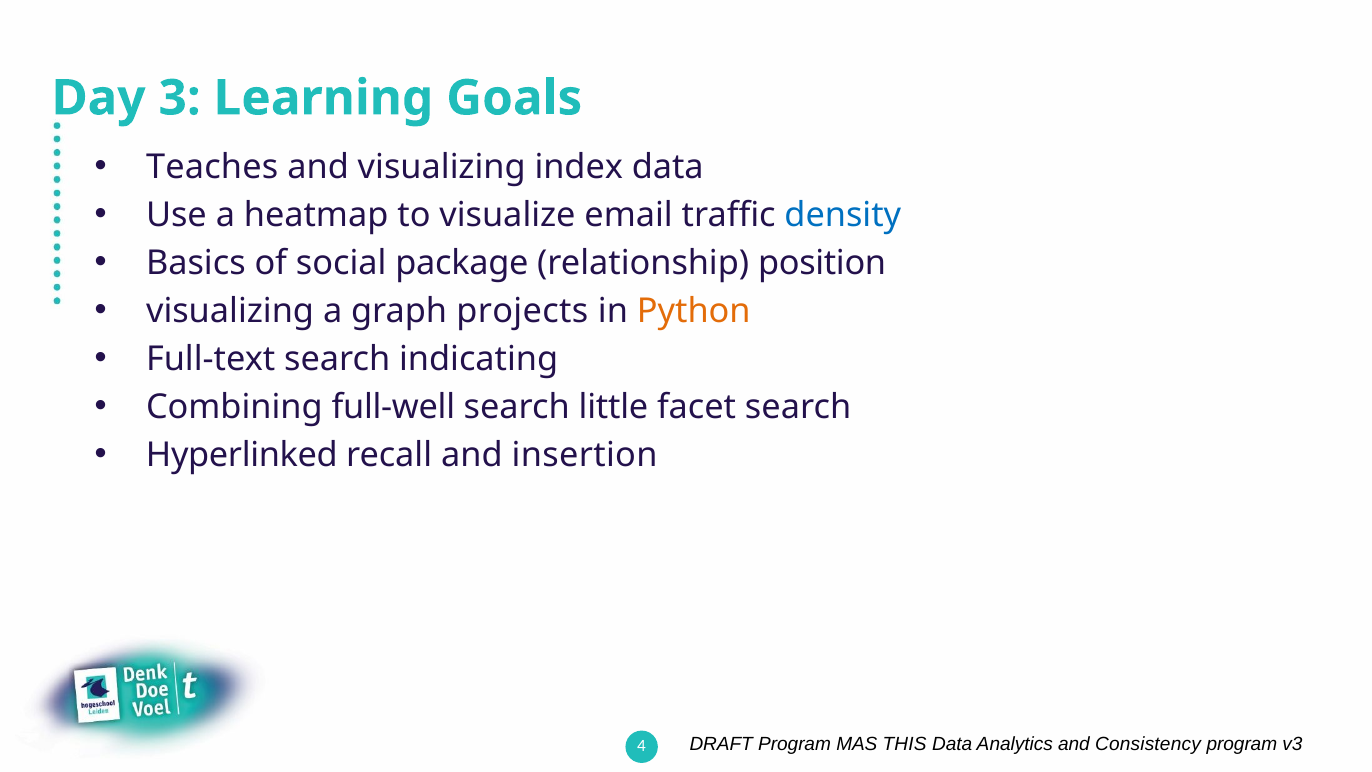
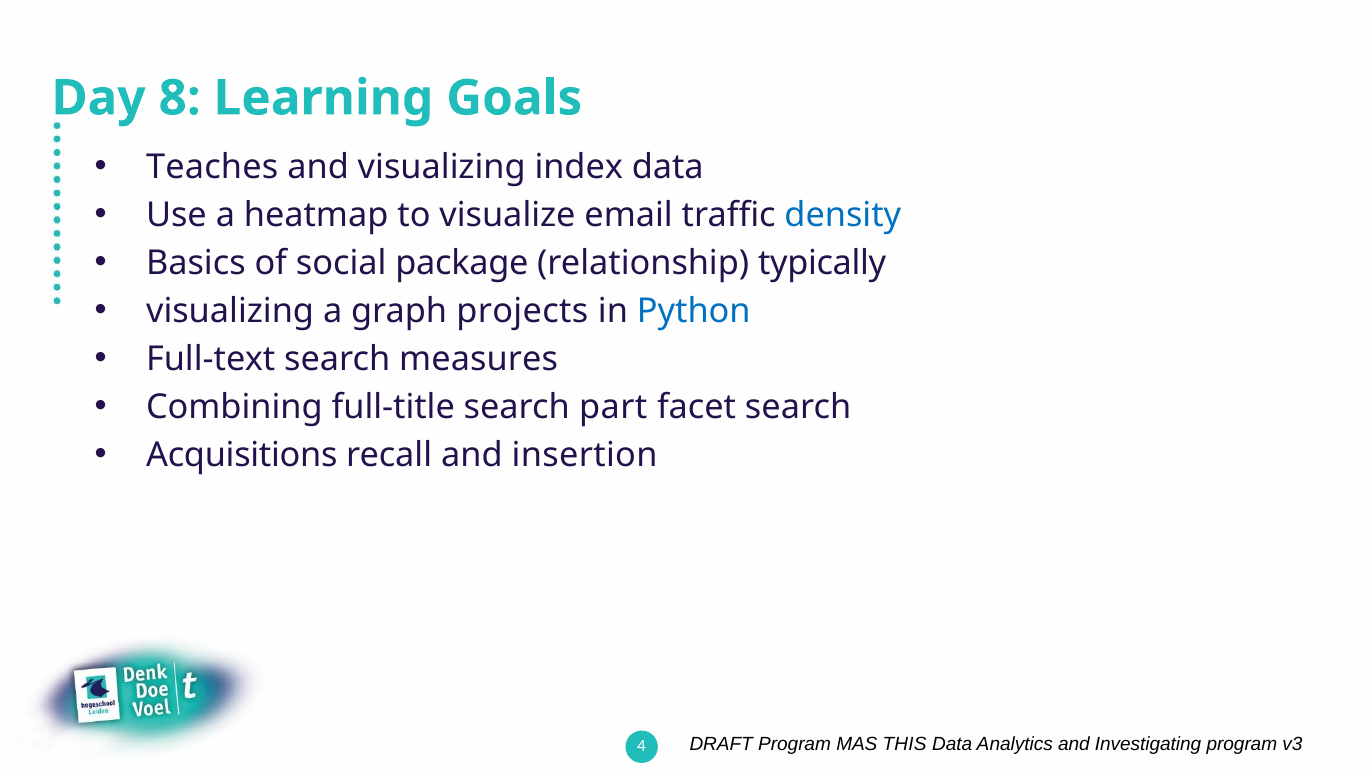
3: 3 -> 8 (180, 98)
position: position -> typically (822, 263)
Python colour: orange -> blue (694, 311)
indicating: indicating -> measures (479, 359)
full-well: full-well -> full-title (393, 407)
little: little -> part (613, 407)
Hyperlinked: Hyperlinked -> Acquisitions (242, 455)
Consistency: Consistency -> Investigating (1148, 744)
